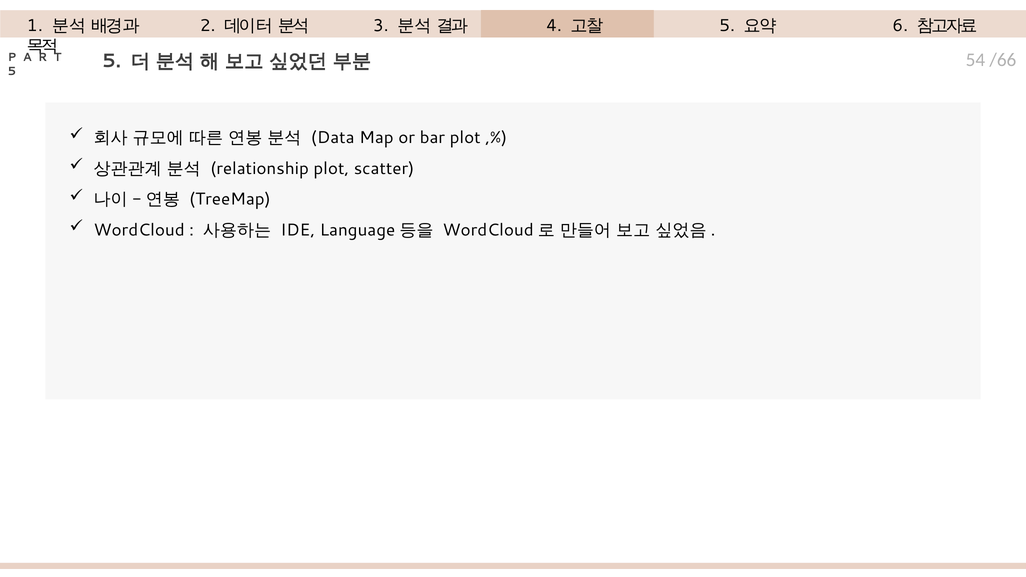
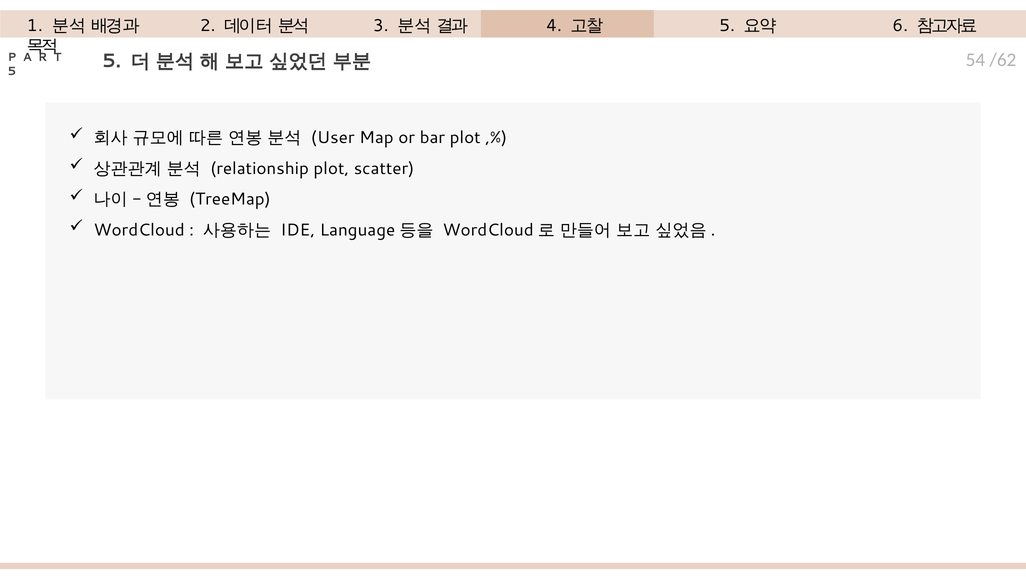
/66: /66 -> /62 (1003, 60)
Data: Data -> User (333, 138)
